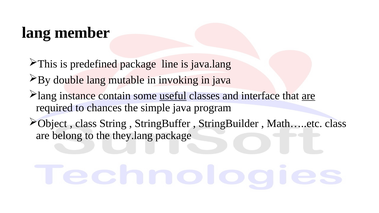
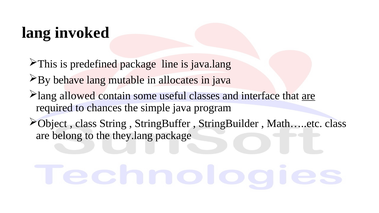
member: member -> invoked (82, 33)
double: double -> behave (69, 80)
invoking: invoking -> allocates (178, 80)
instance: instance -> allowed (77, 96)
useful underline: present -> none (173, 96)
